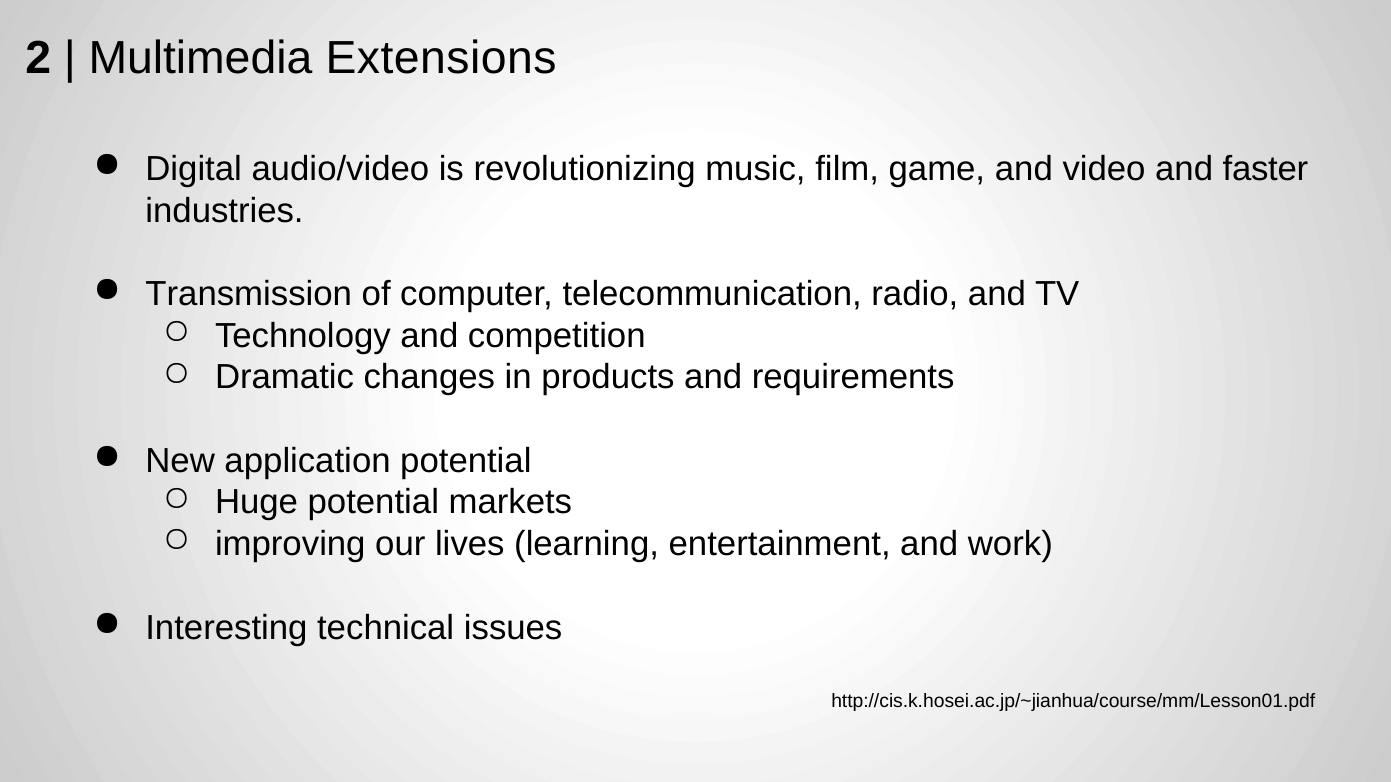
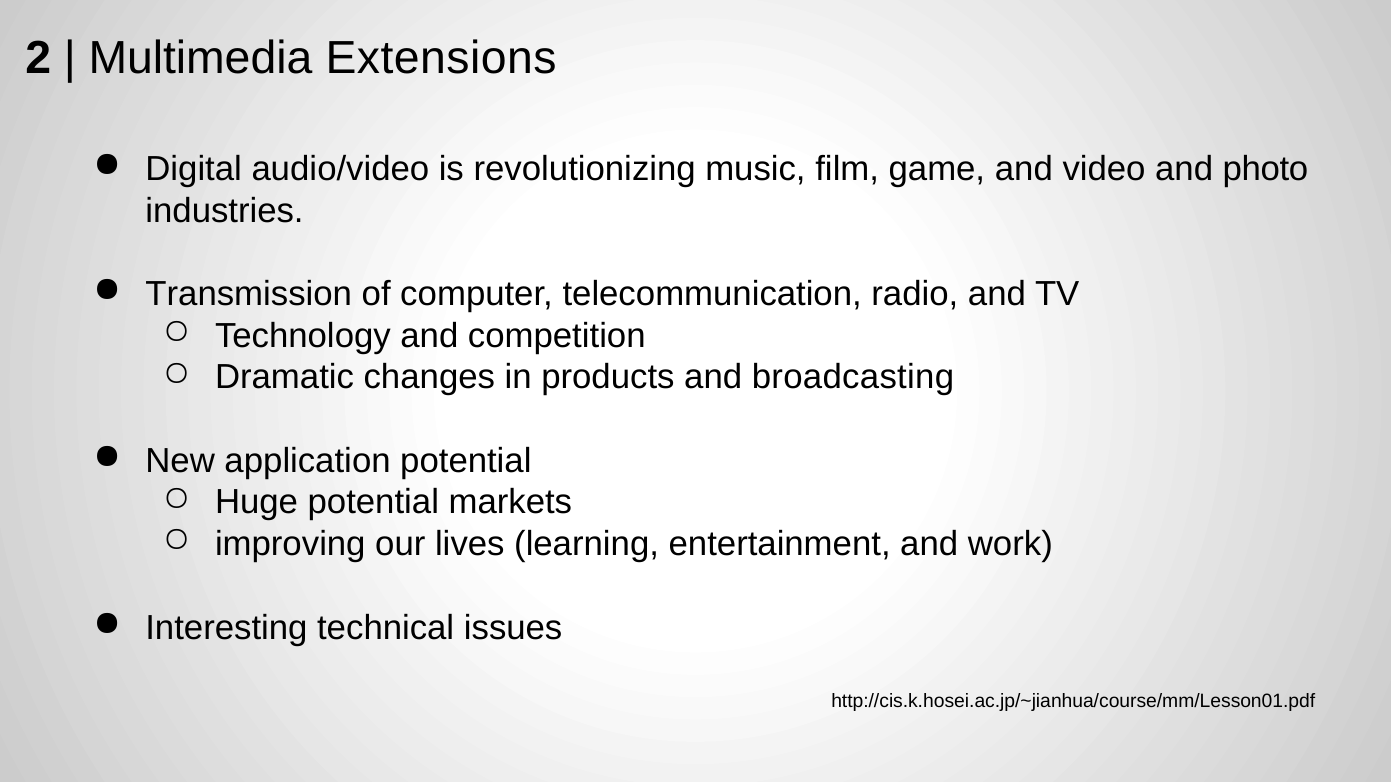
faster: faster -> photo (1265, 169)
requirements: requirements -> broadcasting (853, 378)
